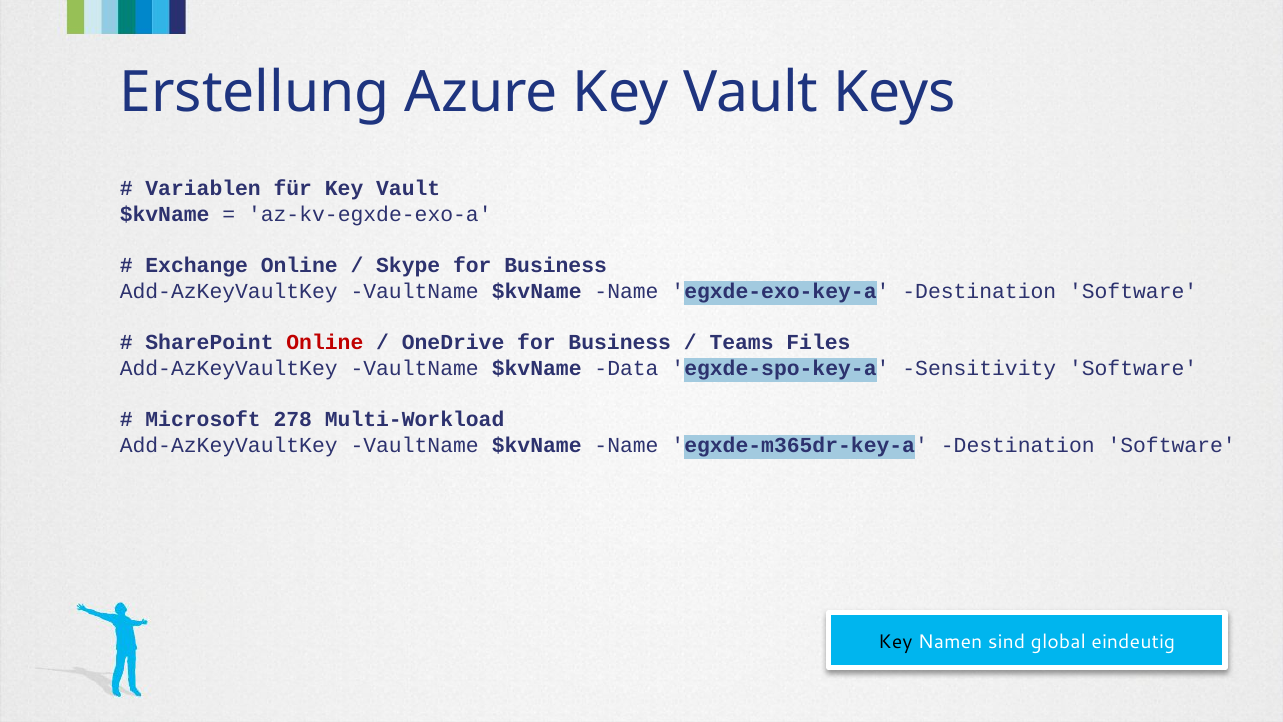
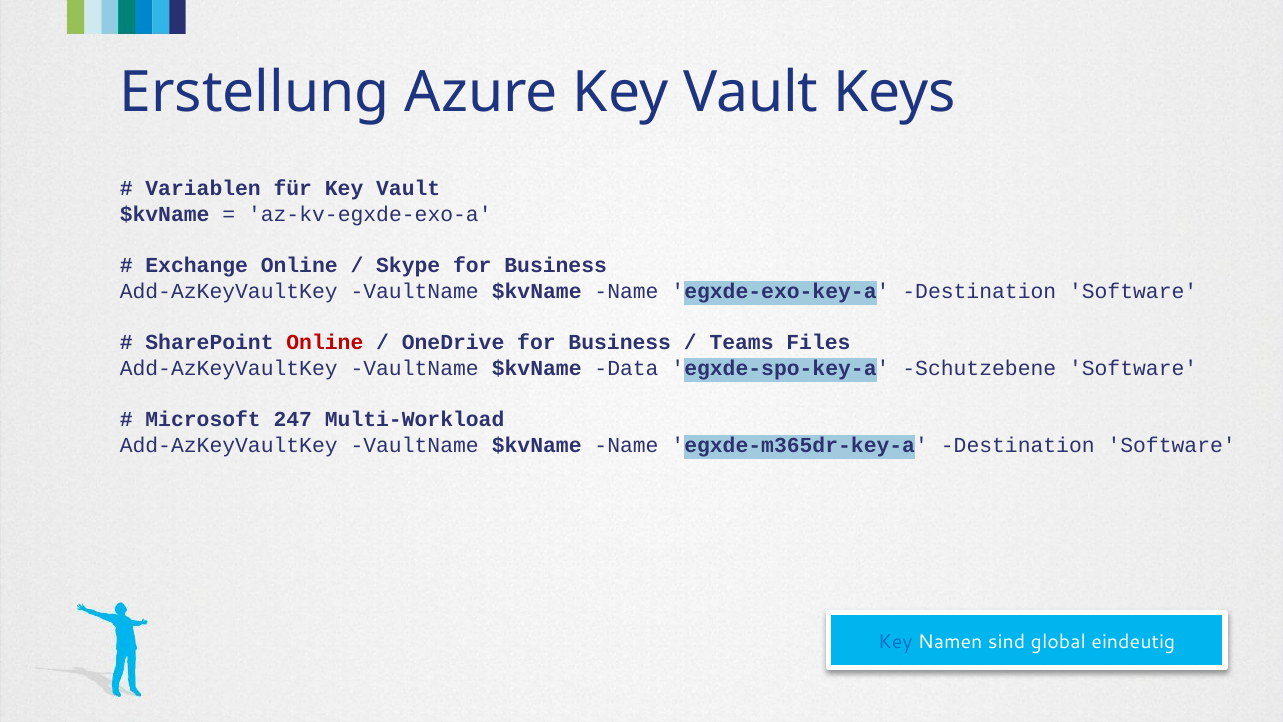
Sensitivity: Sensitivity -> Schutzebene (979, 368)
278: 278 -> 247 (293, 420)
Key colour: black -> blue (895, 641)
